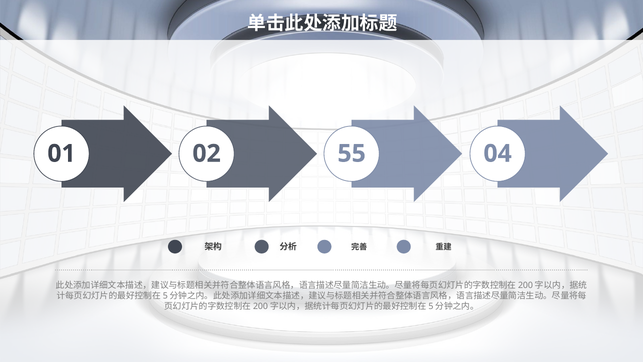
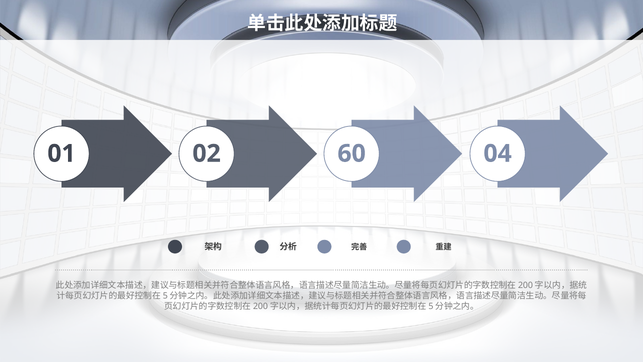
55: 55 -> 60 (352, 153)
